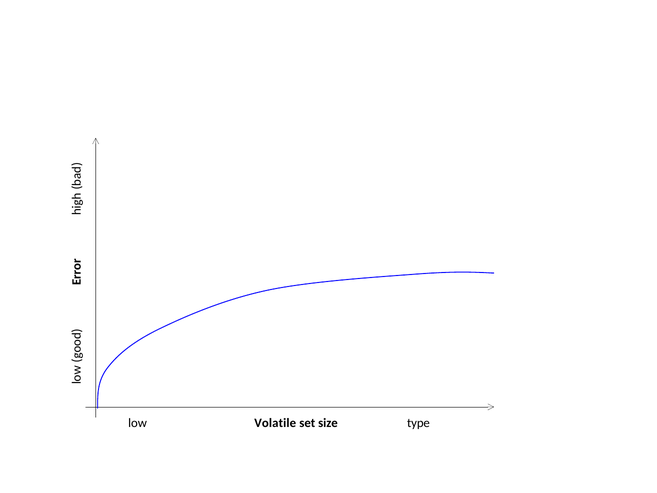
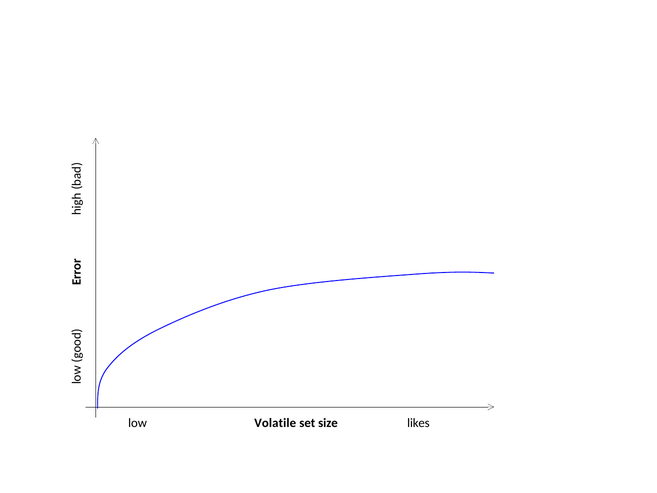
type: type -> likes (418, 423)
